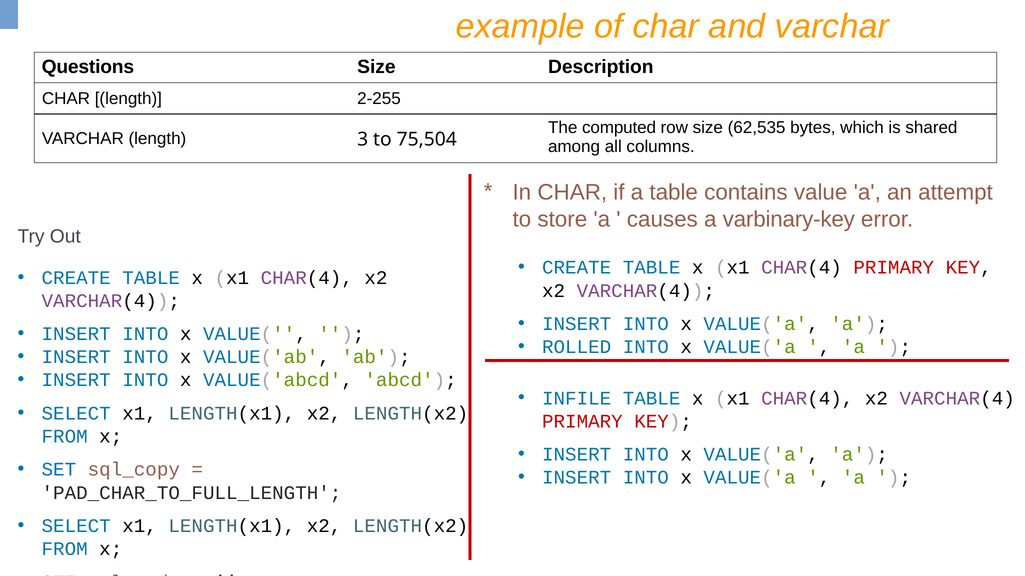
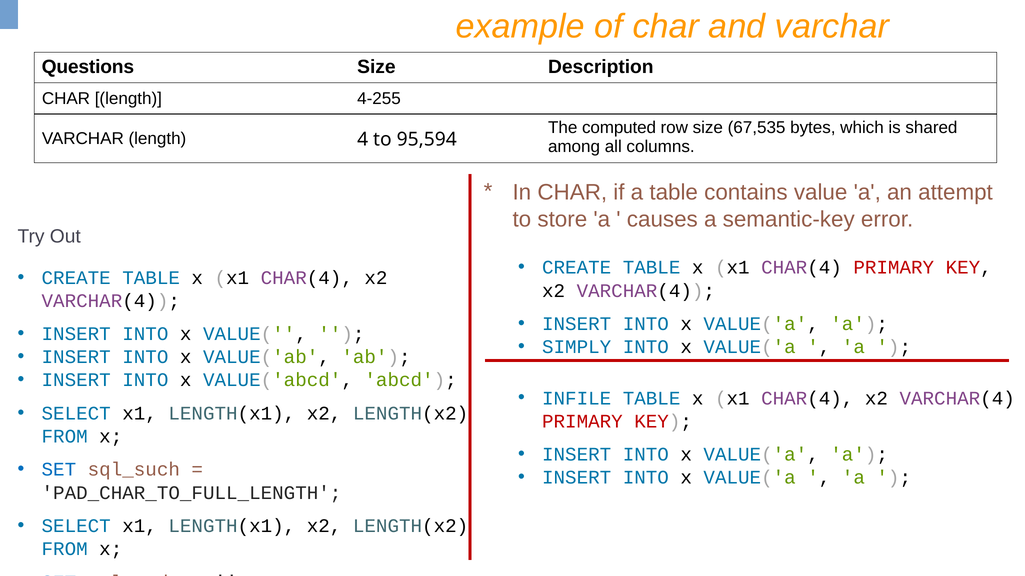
2-255: 2-255 -> 4-255 (379, 99)
62,535: 62,535 -> 67,535 (757, 128)
3: 3 -> 4 (363, 140)
75,504: 75,504 -> 95,594 (427, 140)
varbinary-key: varbinary-key -> semantic-key (789, 220)
ROLLED: ROLLED -> SIMPLY (577, 347)
sql_copy: sql_copy -> sql_such (134, 470)
